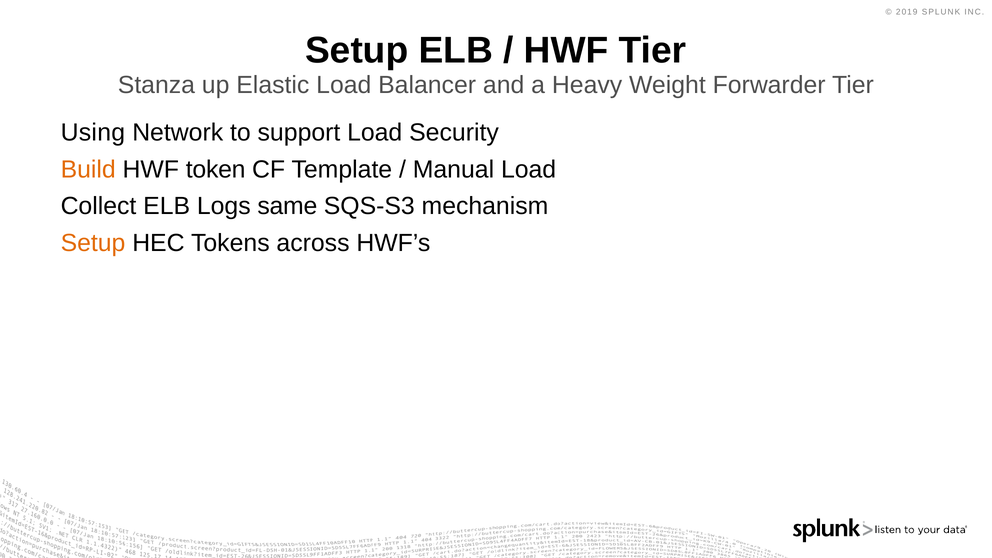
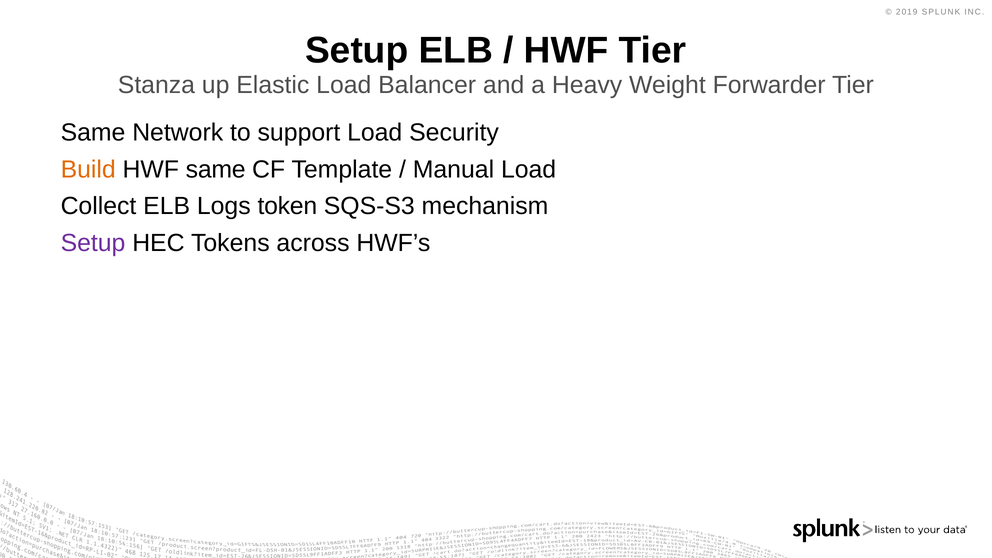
Using: Using -> Same (93, 133)
HWF token: token -> same (216, 169)
same: same -> token (287, 206)
Setup colour: orange -> purple (93, 243)
